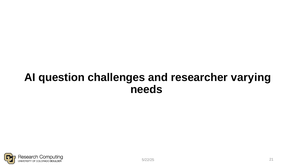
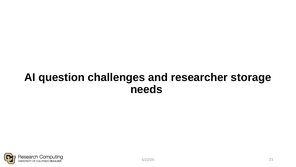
varying: varying -> storage (251, 77)
